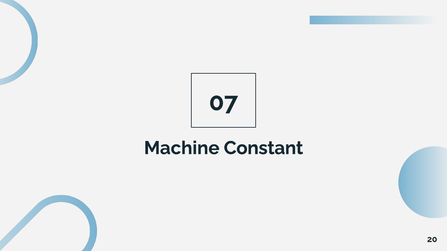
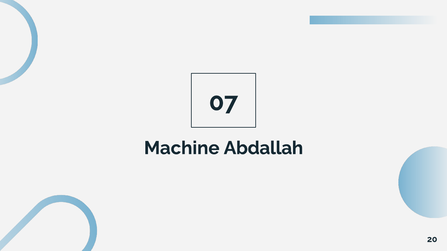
Constant: Constant -> Abdallah (263, 148)
